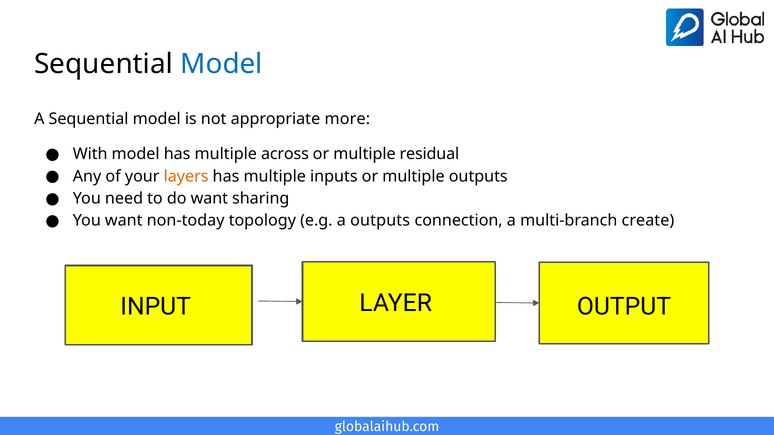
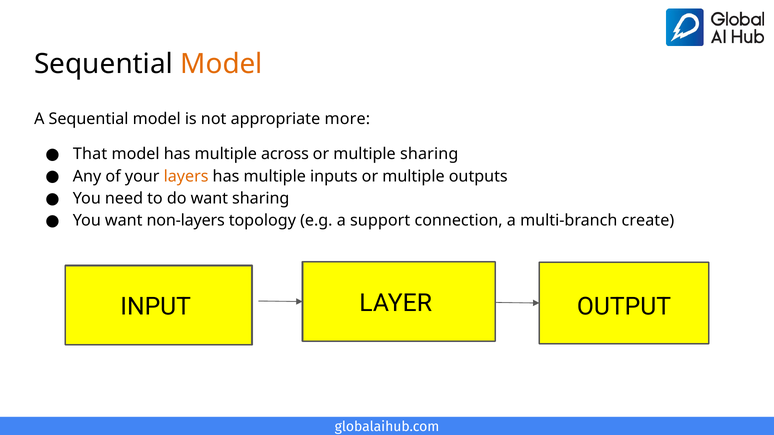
Model colour: blue -> orange (221, 64)
With: With -> That (90, 154)
multiple residual: residual -> sharing (429, 154)
non-today: non-today -> non-layers (186, 221)
a outputs: outputs -> support (380, 221)
